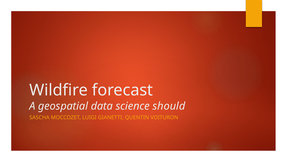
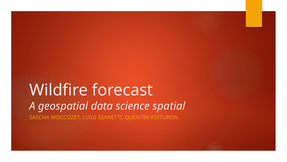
should: should -> spatial (169, 106)
